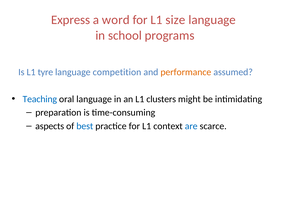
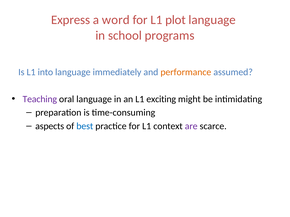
size: size -> plot (176, 20)
tyre: tyre -> into (45, 72)
competition: competition -> immediately (117, 72)
Teaching colour: blue -> purple (40, 99)
clusters: clusters -> exciting (161, 99)
are colour: blue -> purple (191, 126)
